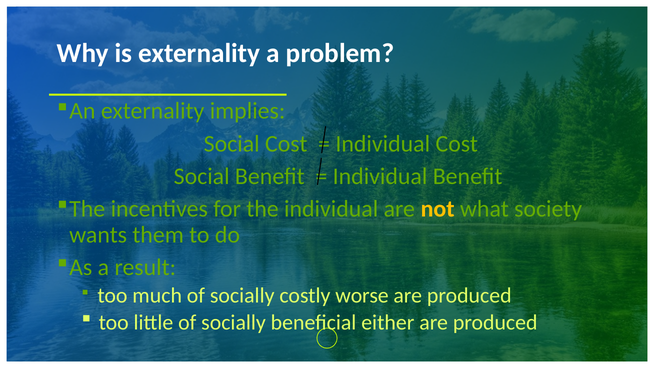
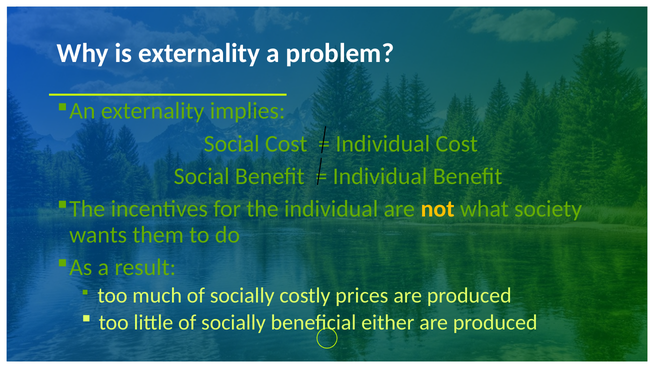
worse: worse -> prices (362, 295)
